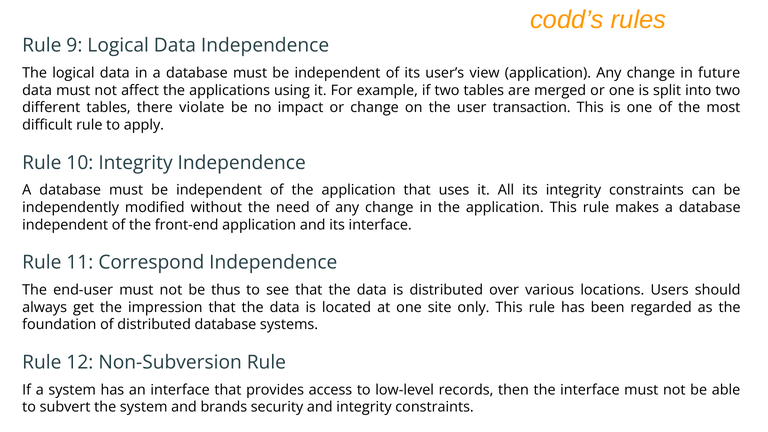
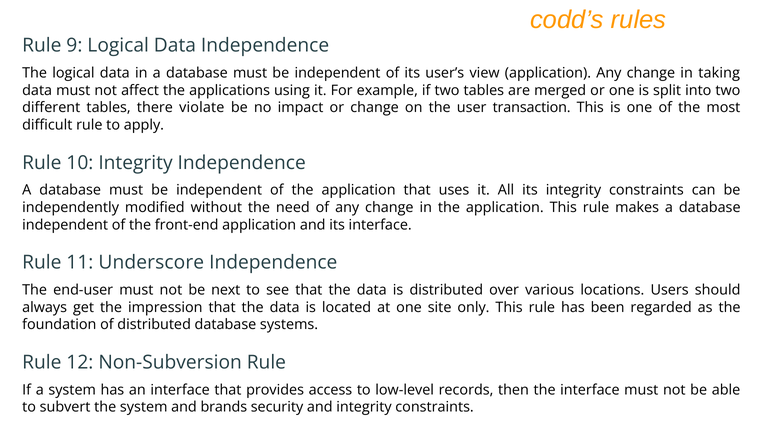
future: future -> taking (719, 73)
Correspond: Correspond -> Underscore (151, 263)
thus: thus -> next (226, 290)
